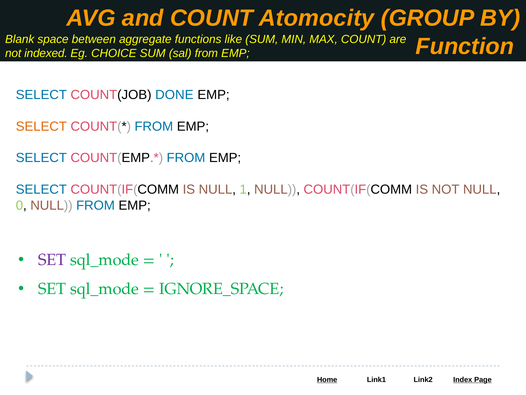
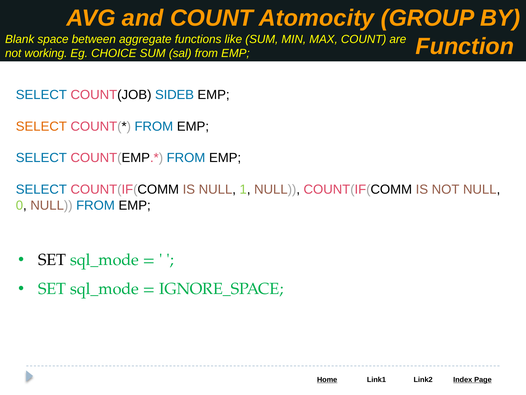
indexed: indexed -> working (46, 53)
DONE: DONE -> SIDEB (174, 95)
SET colour: purple -> black (52, 260)
